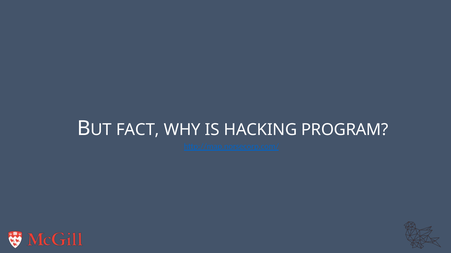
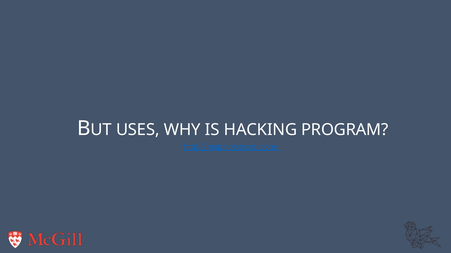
FACT: FACT -> USES (138, 130)
